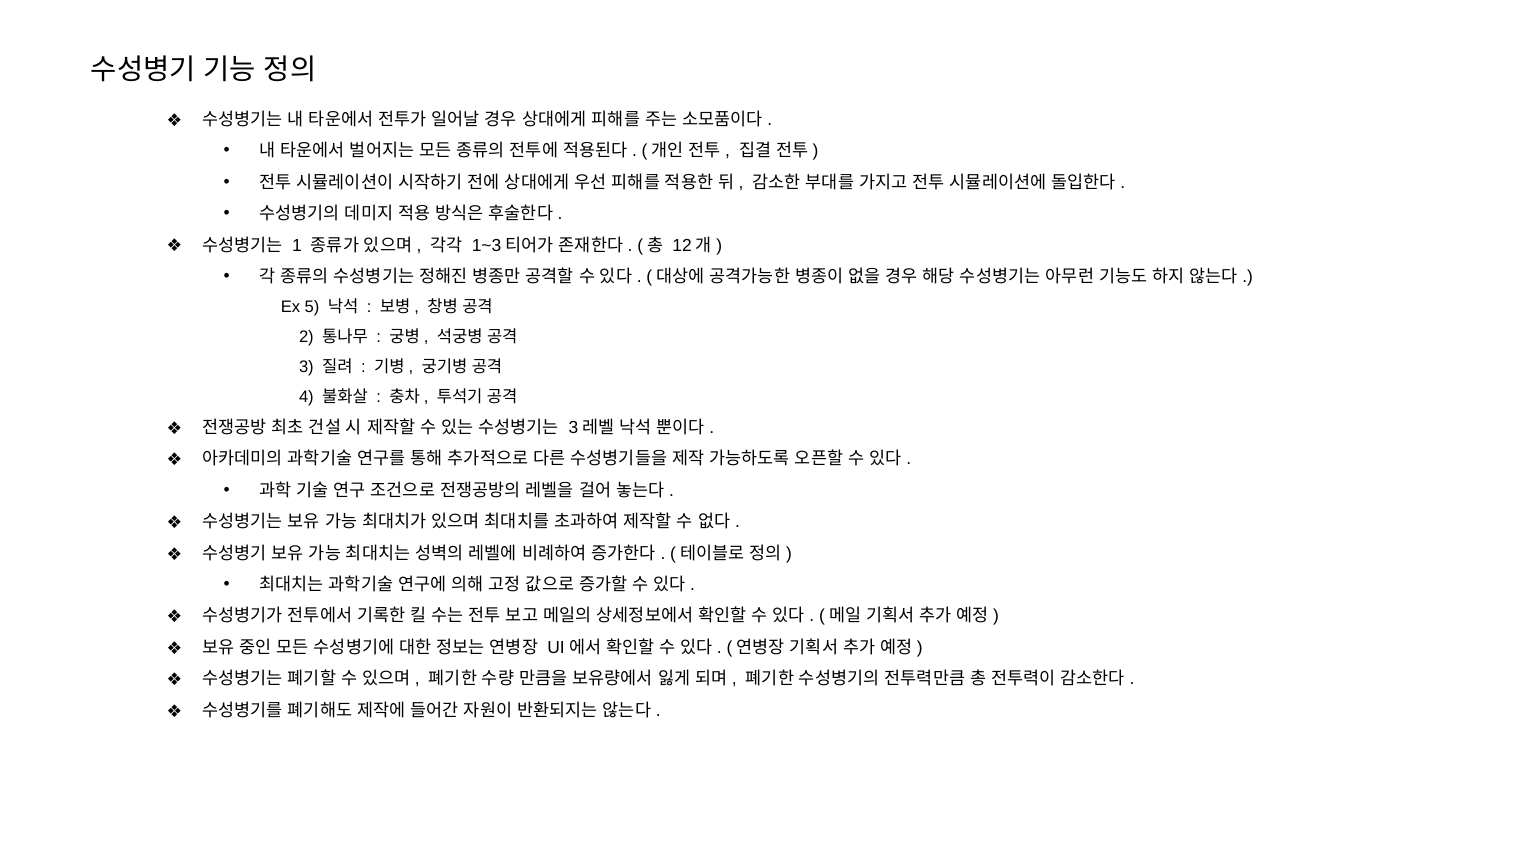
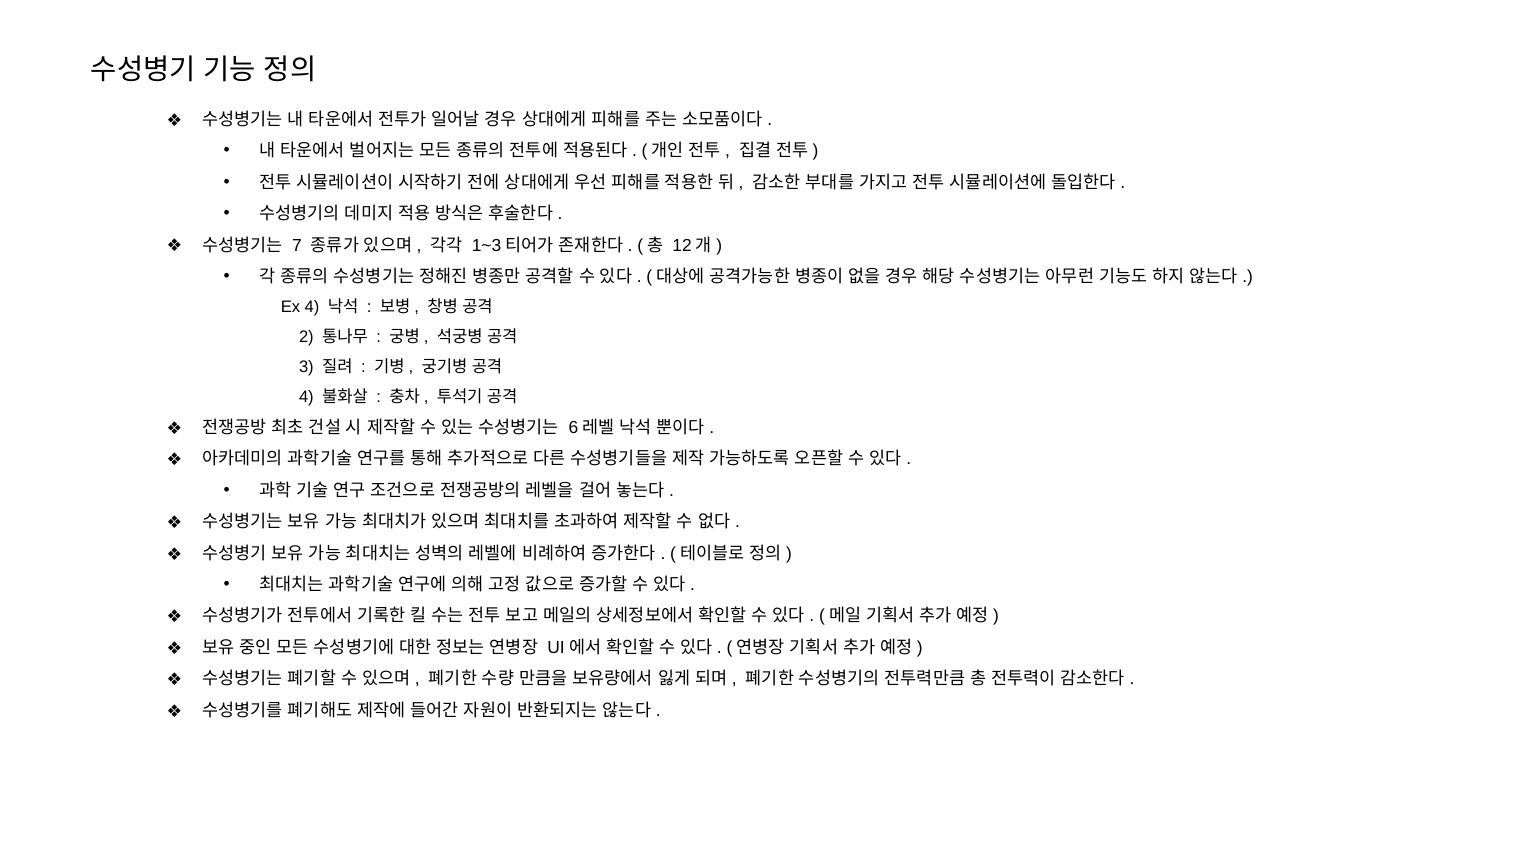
1: 1 -> 7 (297, 245)
Ex 5: 5 -> 4 (312, 307)
3: 3 -> 6 (573, 428)
